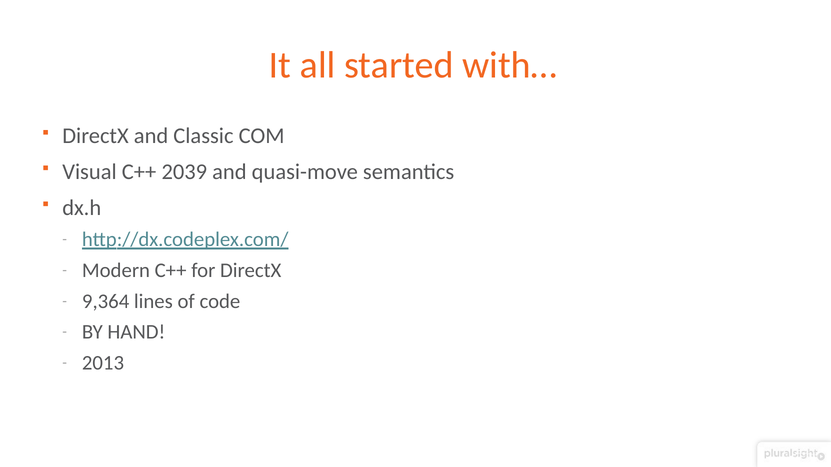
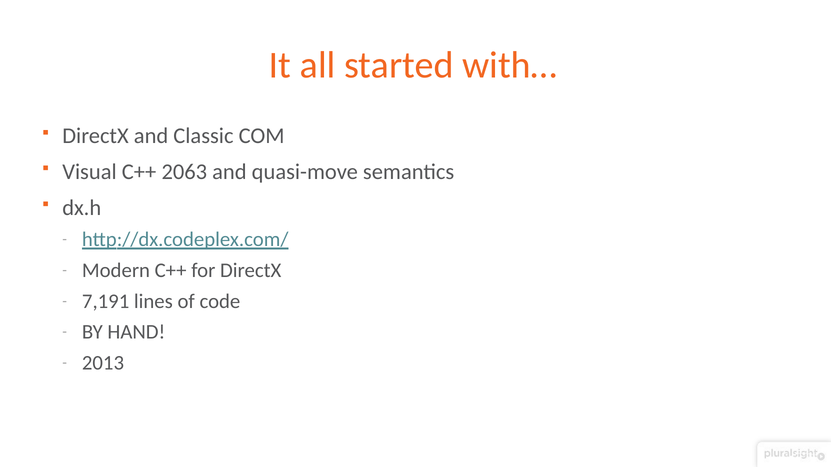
2039: 2039 -> 2063 (184, 172)
9,364: 9,364 -> 7,191 (106, 302)
